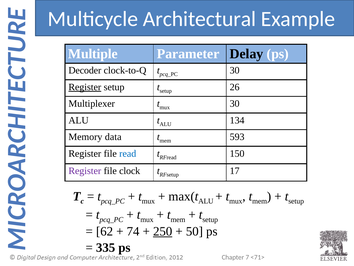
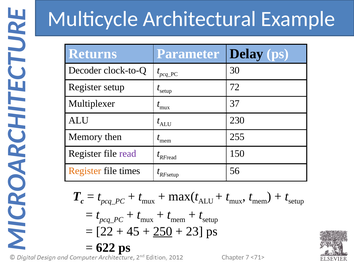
Multiple: Multiple -> Returns (93, 54)
Register underline: present -> none (85, 87)
26: 26 -> 72 (235, 87)
30: 30 -> 37 (235, 104)
134: 134 -> 230 (237, 120)
data: data -> then (113, 137)
593: 593 -> 255 (237, 137)
read colour: blue -> purple (128, 153)
Register colour: purple -> orange (85, 171)
clock: clock -> times (130, 171)
17: 17 -> 56 (235, 171)
62: 62 -> 22 (105, 231)
74: 74 -> 45 (133, 231)
50: 50 -> 23 (194, 231)
335: 335 -> 622 (106, 247)
